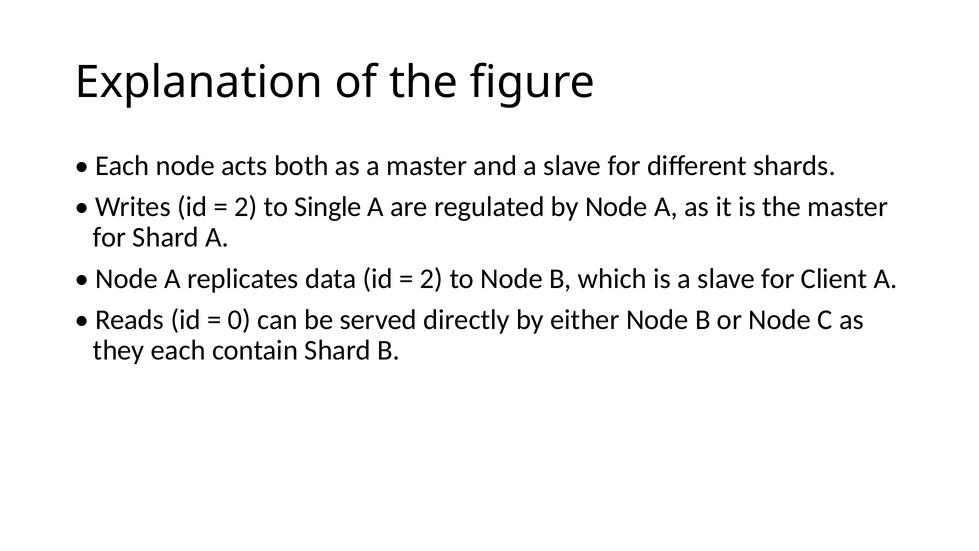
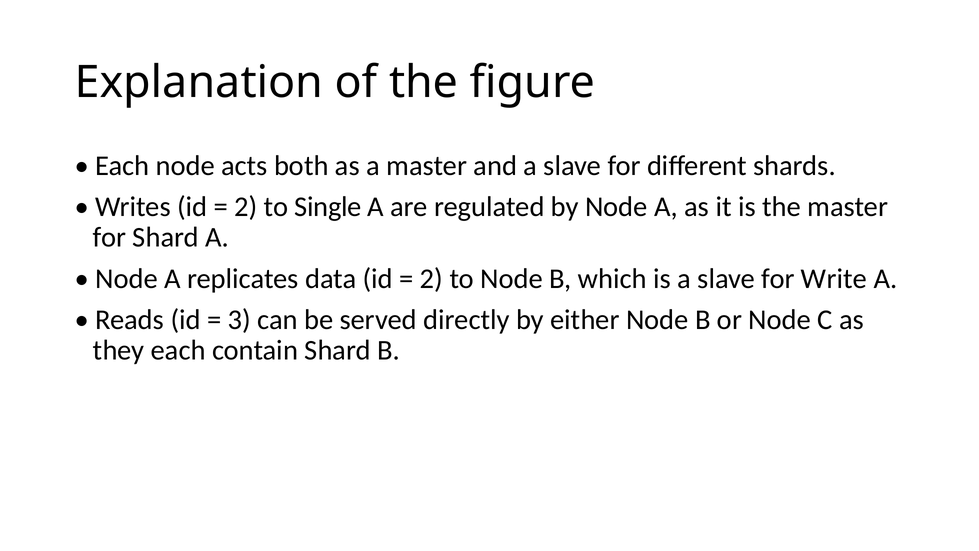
Client: Client -> Write (834, 278)
0: 0 -> 3 (239, 320)
